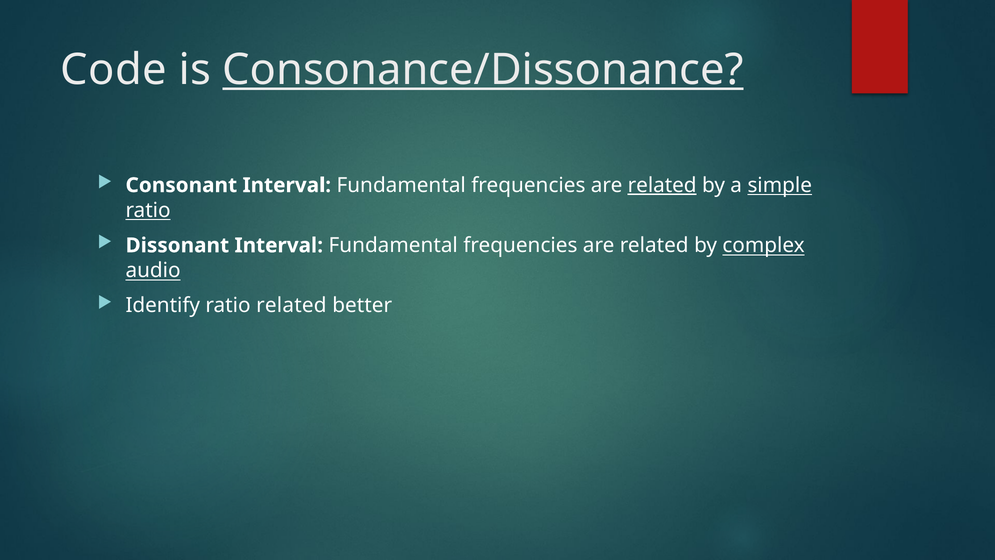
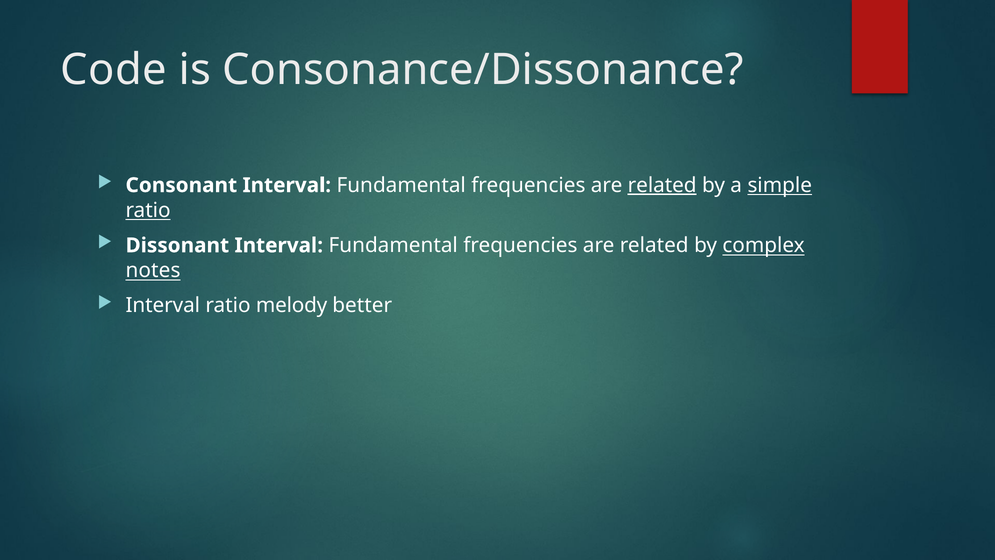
Consonance/Dissonance underline: present -> none (483, 70)
audio: audio -> notes (153, 270)
Identify: Identify -> Interval (163, 305)
ratio related: related -> melody (292, 305)
